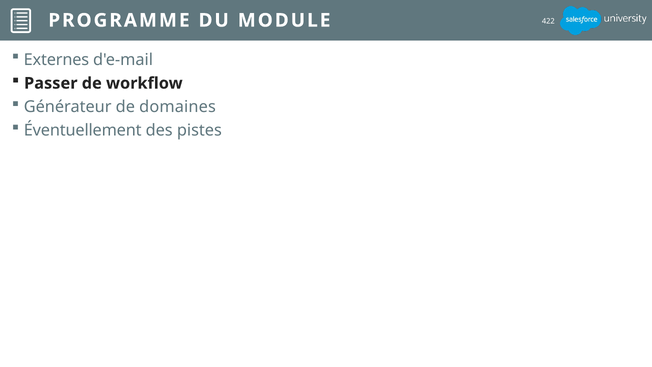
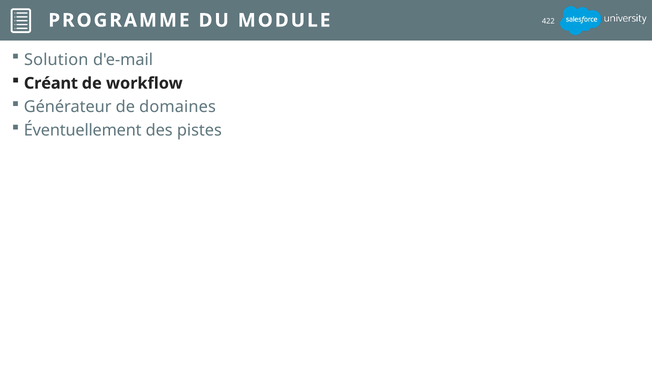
Externes: Externes -> Solution (56, 60)
Passer: Passer -> Créant (51, 83)
